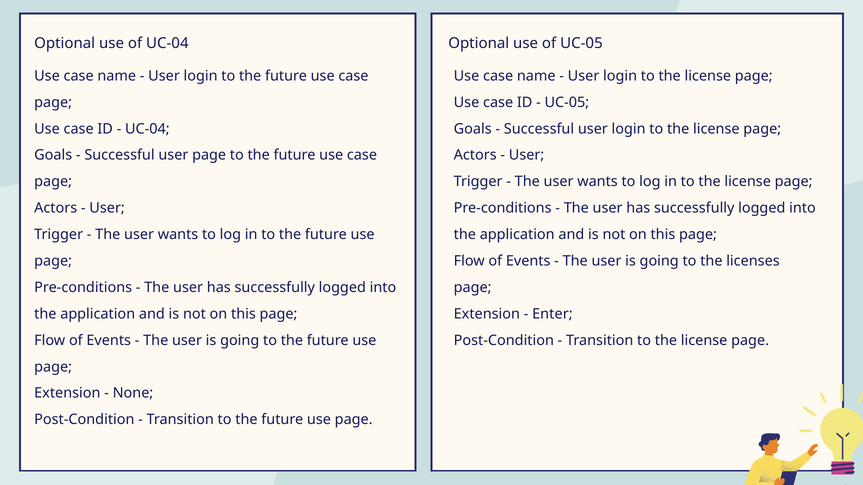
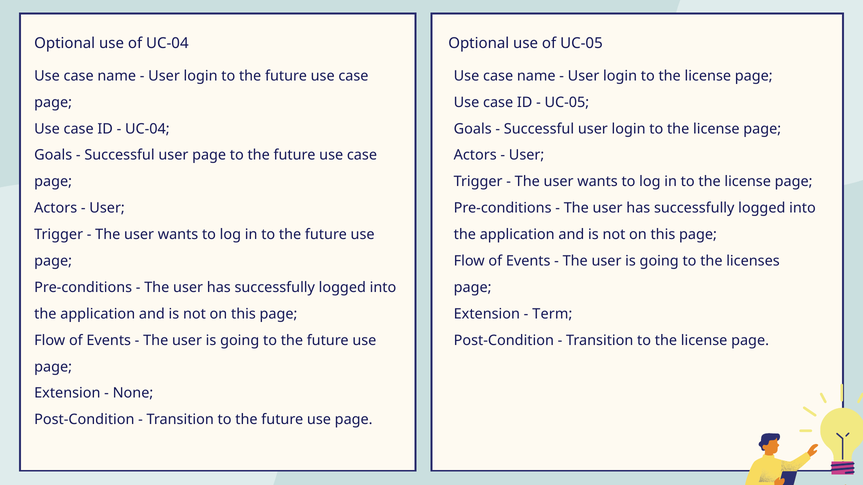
Enter: Enter -> Term (552, 314)
